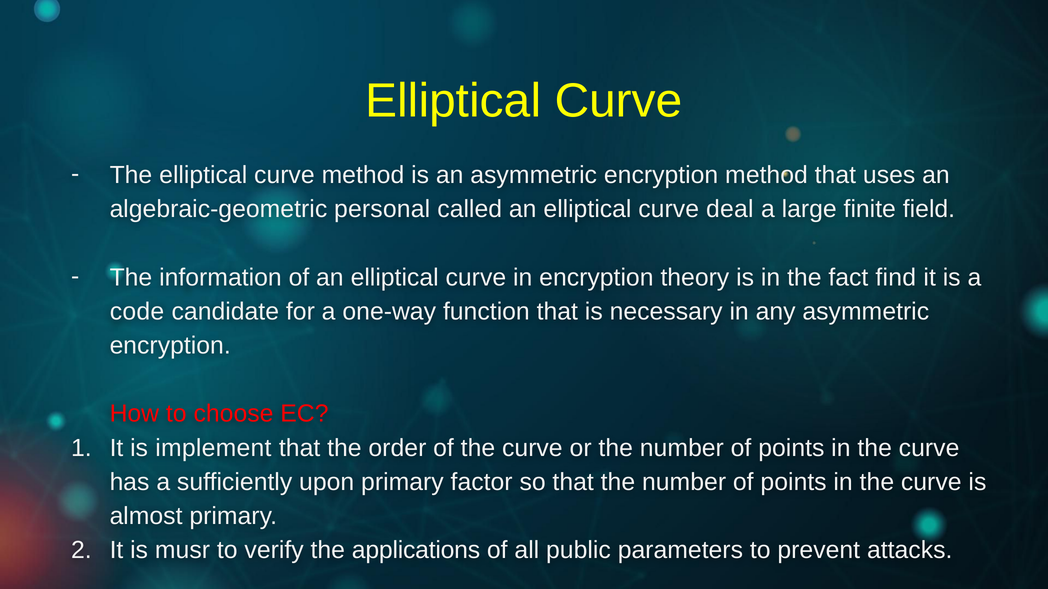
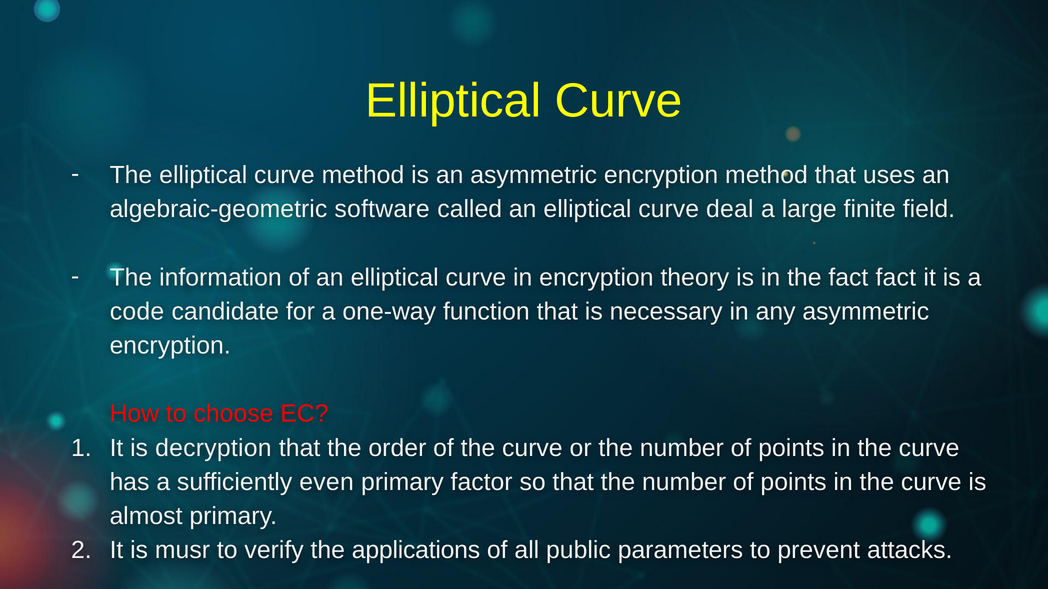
personal: personal -> software (382, 209)
fact find: find -> fact (896, 278)
implement: implement -> decryption (213, 448)
upon: upon -> even (327, 482)
